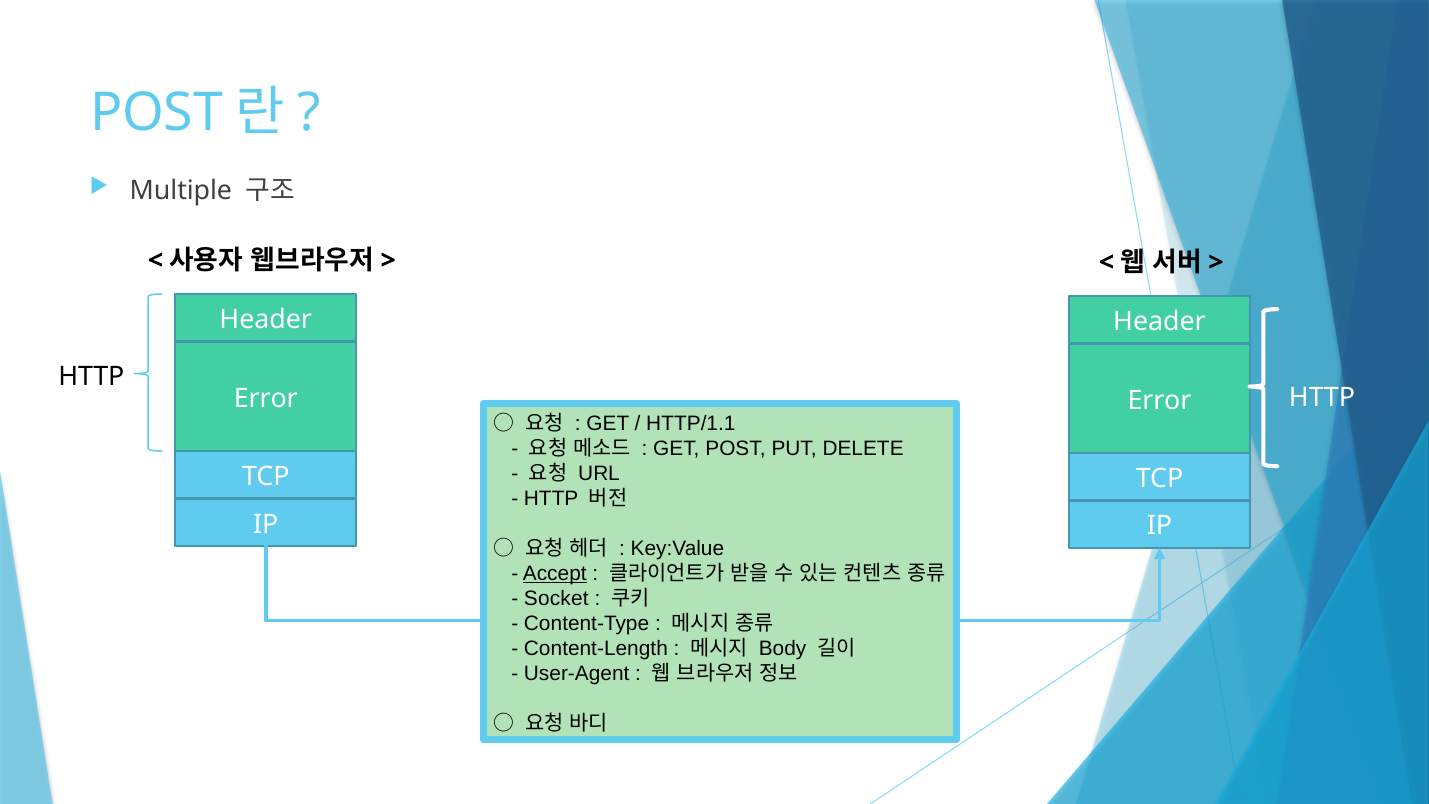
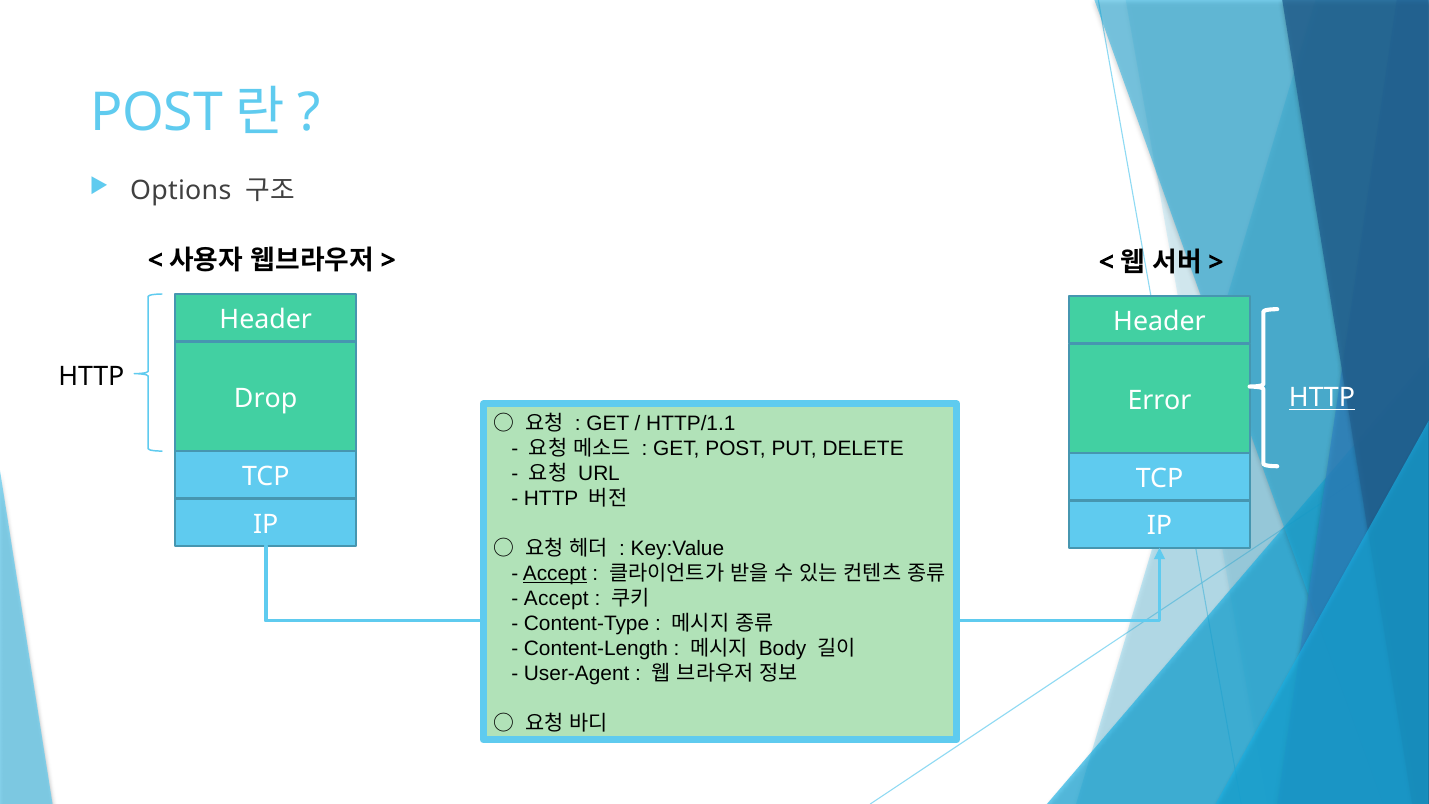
Multiple: Multiple -> Options (181, 190)
HTTP underline: none -> present (1322, 398)
Error: Error -> Drop (266, 398)
Socket: Socket -> Accept (556, 598)
